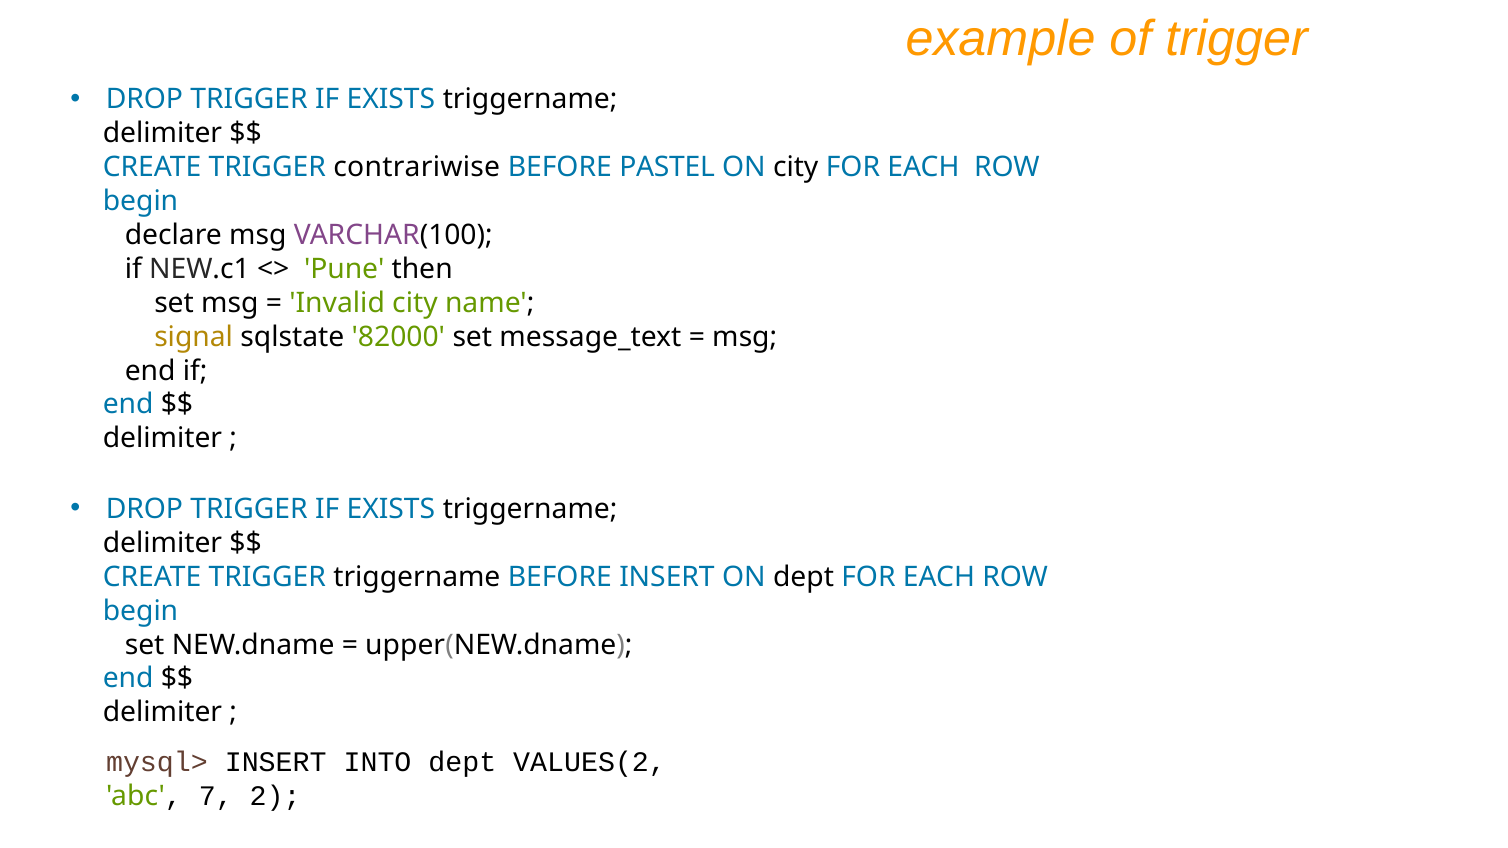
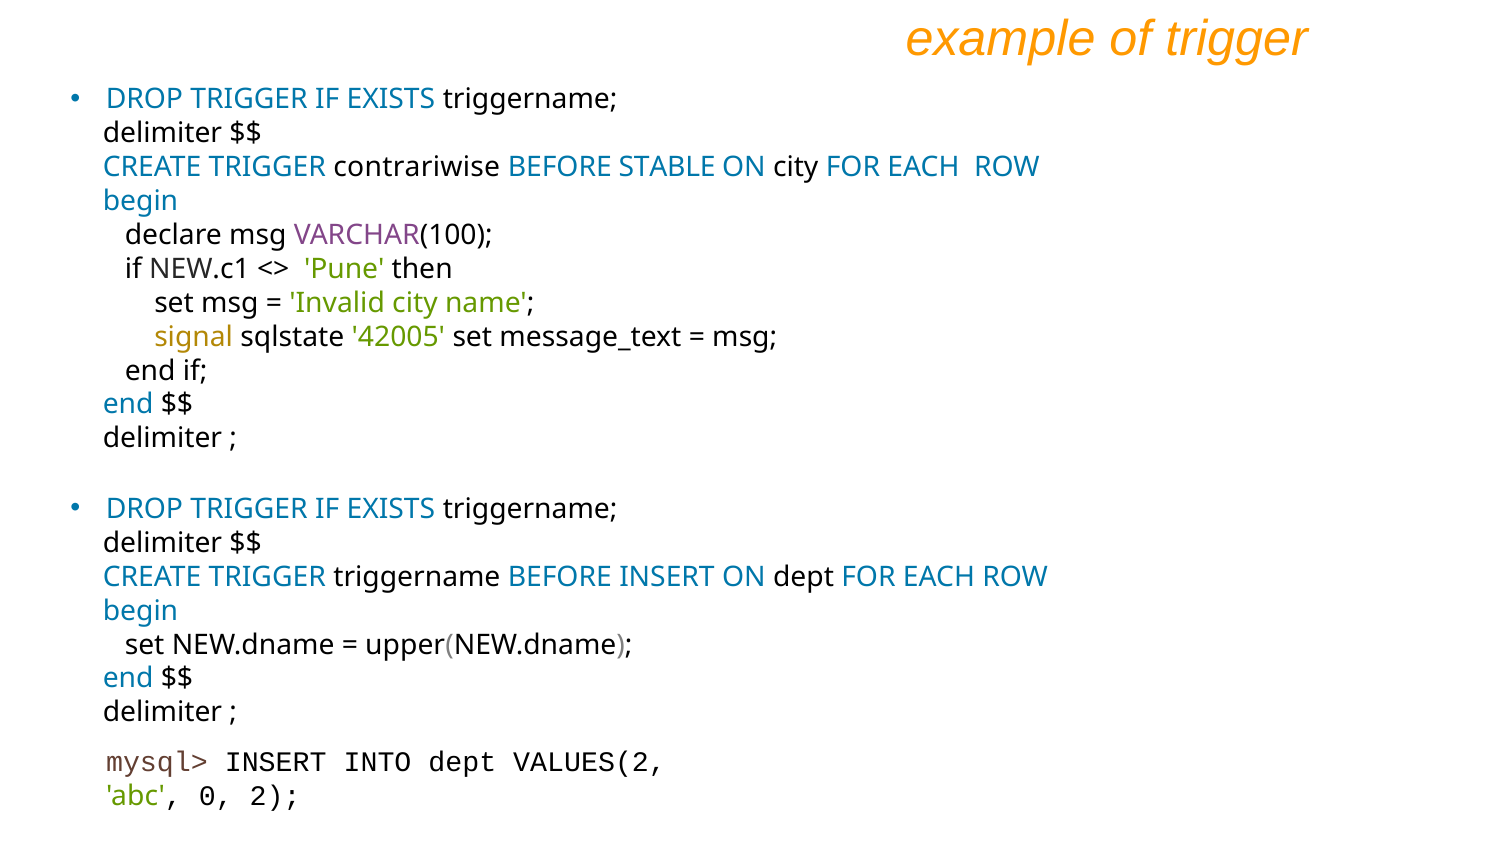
PASTEL: PASTEL -> STABLE (667, 167)
82000: 82000 -> 42005 (398, 337)
7: 7 -> 0 (216, 796)
